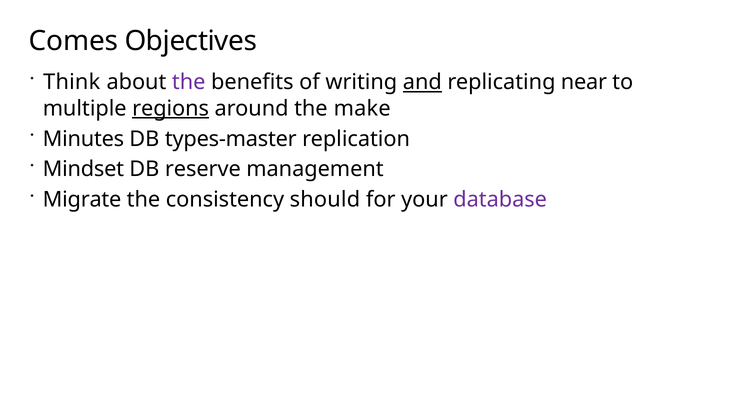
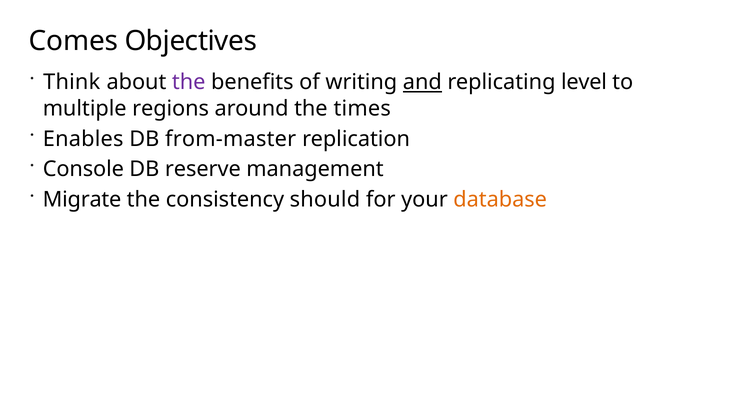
near: near -> level (584, 82)
regions underline: present -> none (171, 108)
make: make -> times (362, 108)
Minutes: Minutes -> Enables (83, 139)
types-master: types-master -> from-master (231, 139)
Mindset: Mindset -> Console (83, 169)
database colour: purple -> orange (500, 200)
